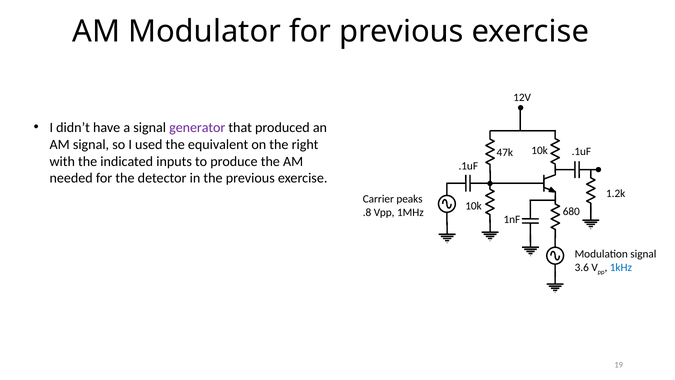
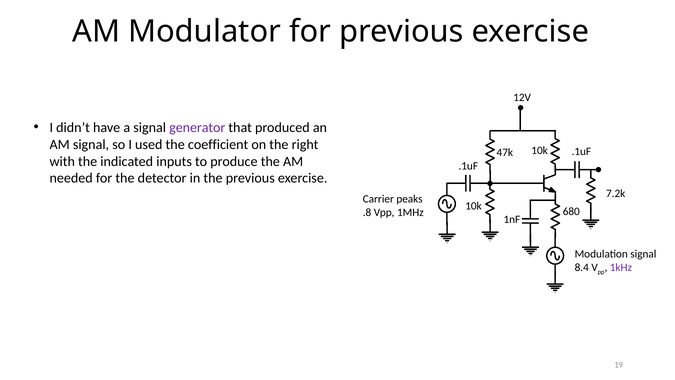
equivalent: equivalent -> coefficient (218, 144)
1.2k: 1.2k -> 7.2k (616, 194)
3.6: 3.6 -> 8.4 (582, 267)
1kHz colour: blue -> purple (621, 267)
